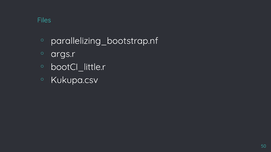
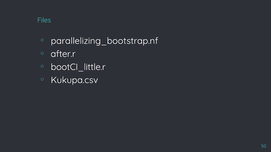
args.r: args.r -> after.r (63, 54)
